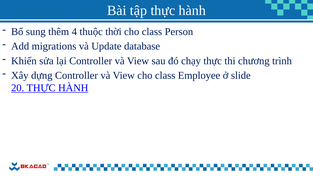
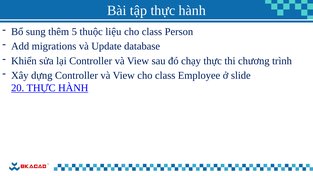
4: 4 -> 5 (74, 32)
thời: thời -> liệu (113, 32)
